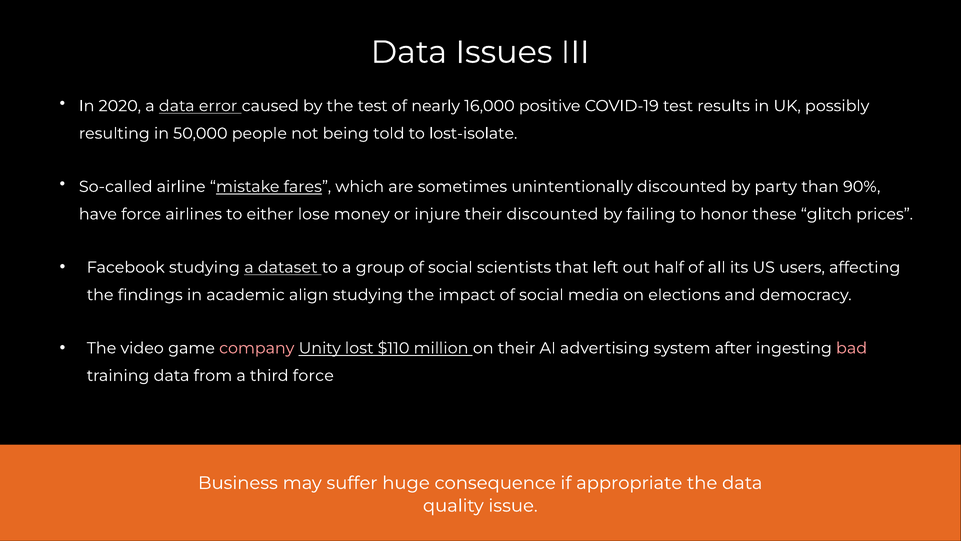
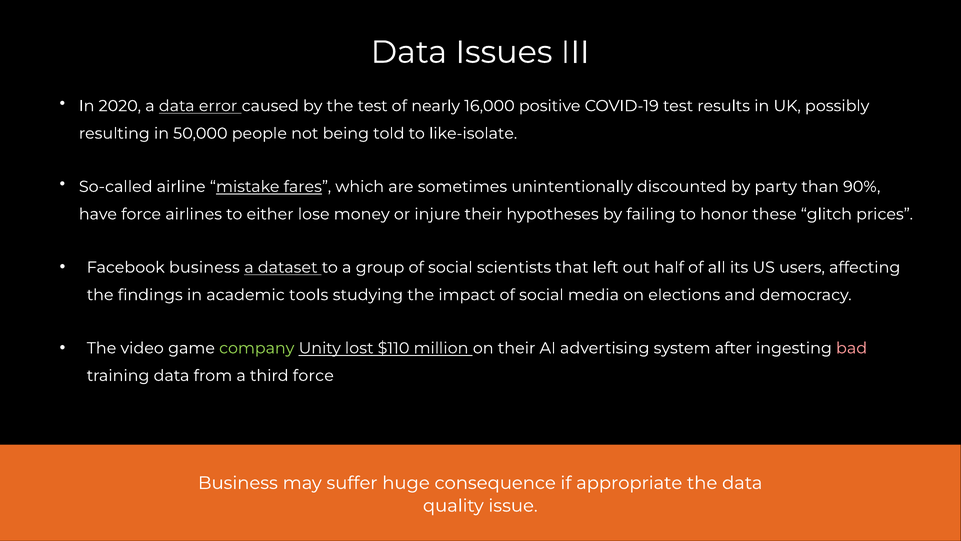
lost-isolate: lost-isolate -> like-isolate (473, 133)
their discounted: discounted -> hypotheses (553, 214)
Facebook studying: studying -> business (204, 267)
align: align -> tools (309, 295)
company colour: pink -> light green (257, 348)
